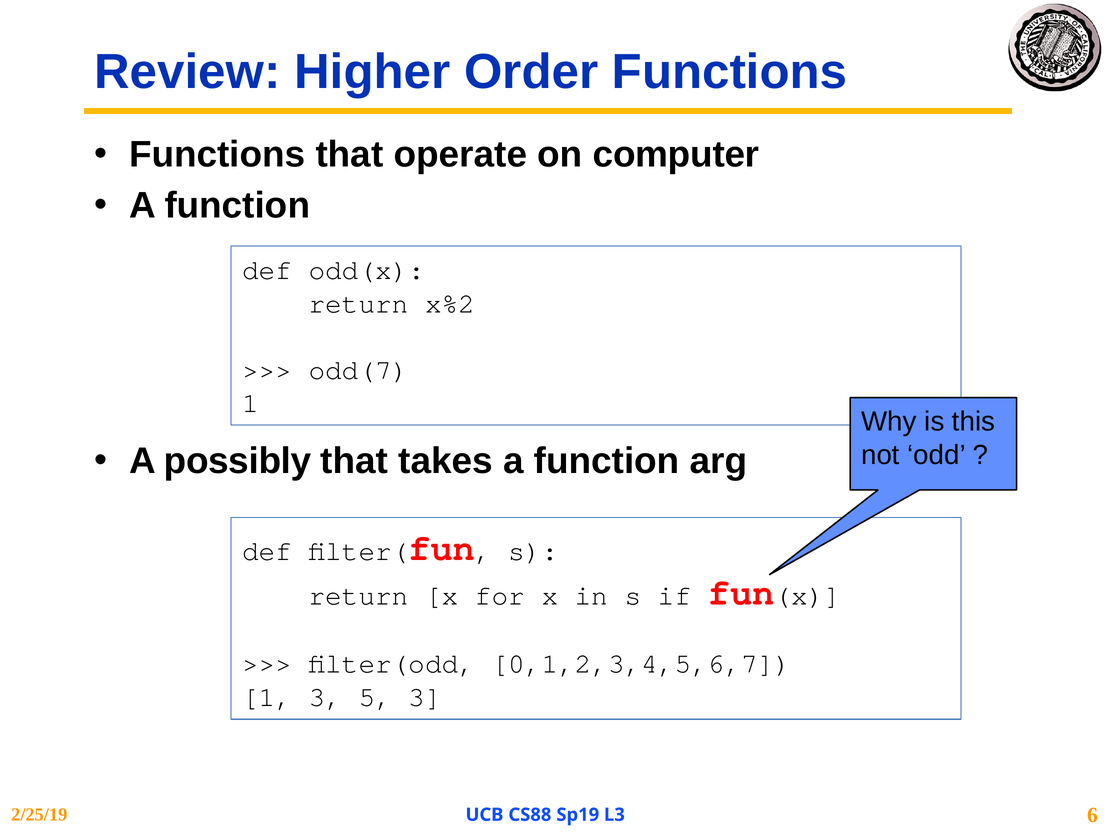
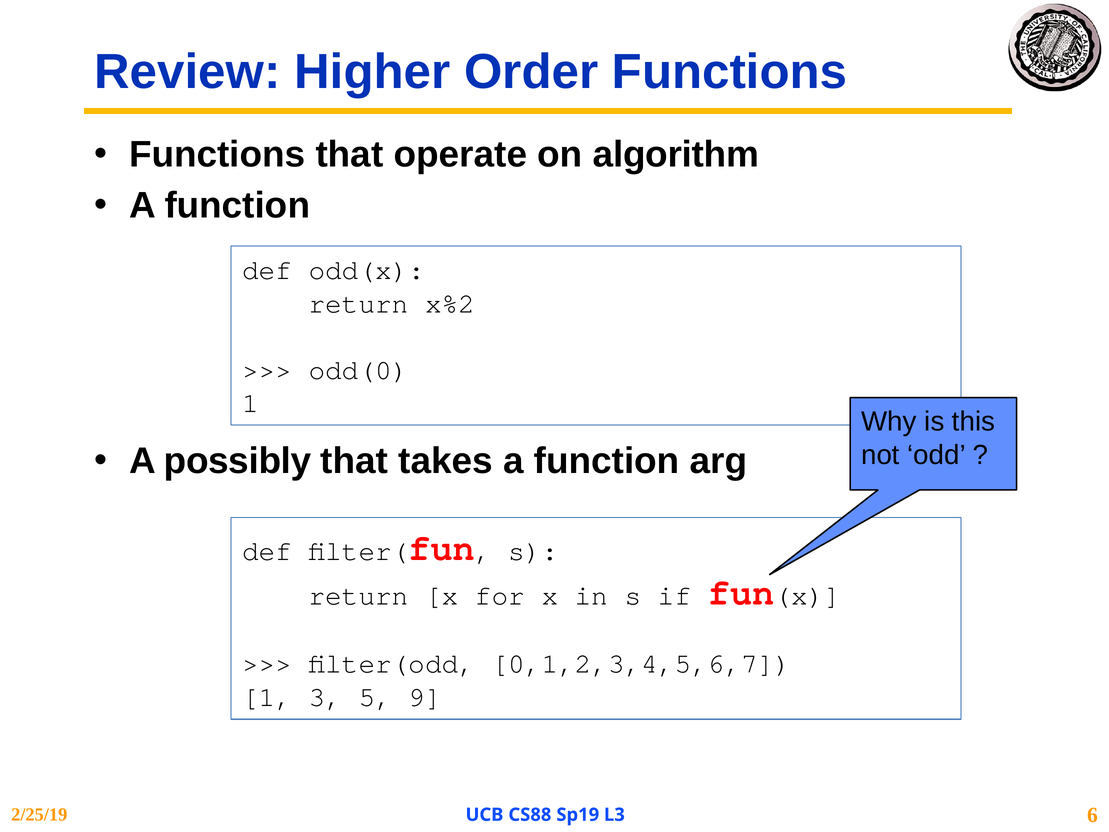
computer: computer -> algorithm (676, 155)
odd(7: odd(7 -> odd(0 (359, 370)
5 3: 3 -> 9 (425, 697)
